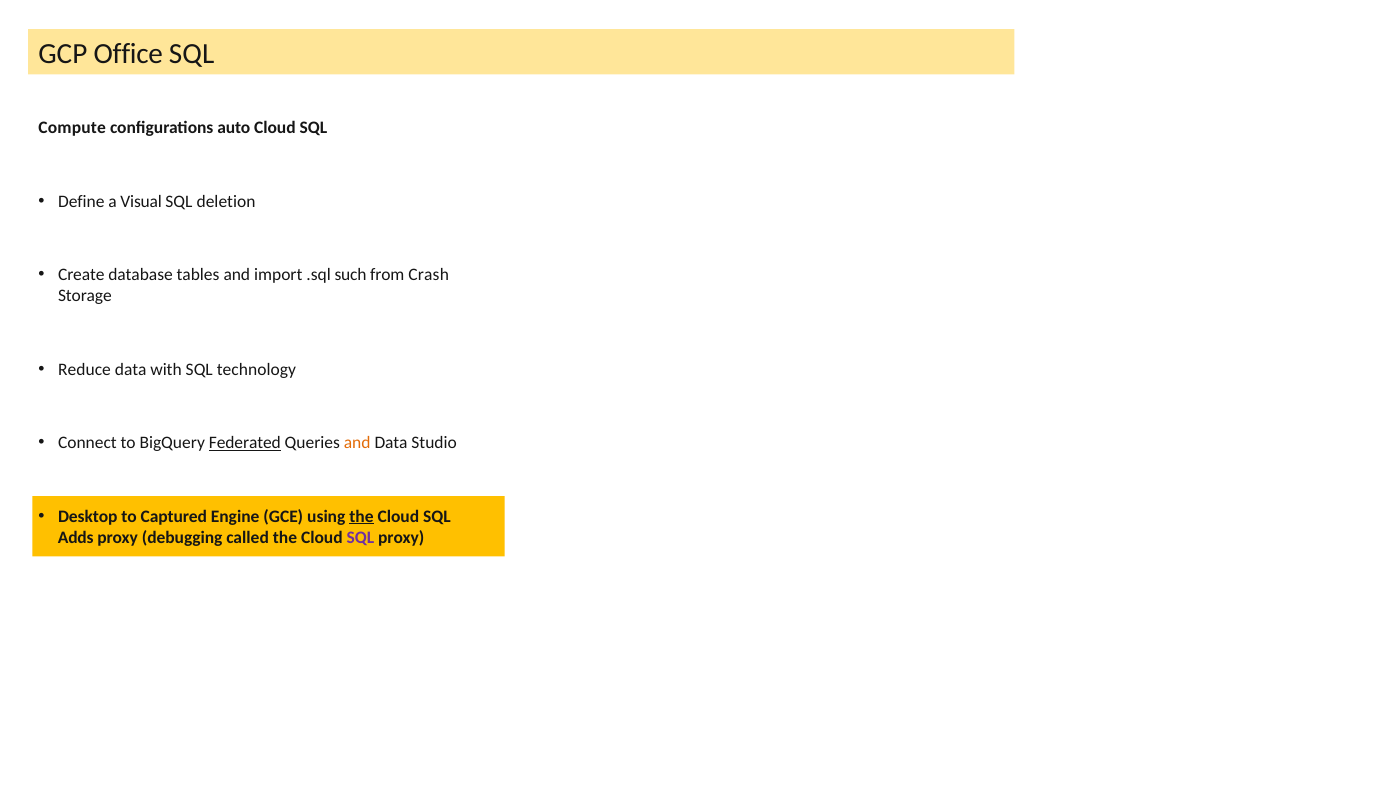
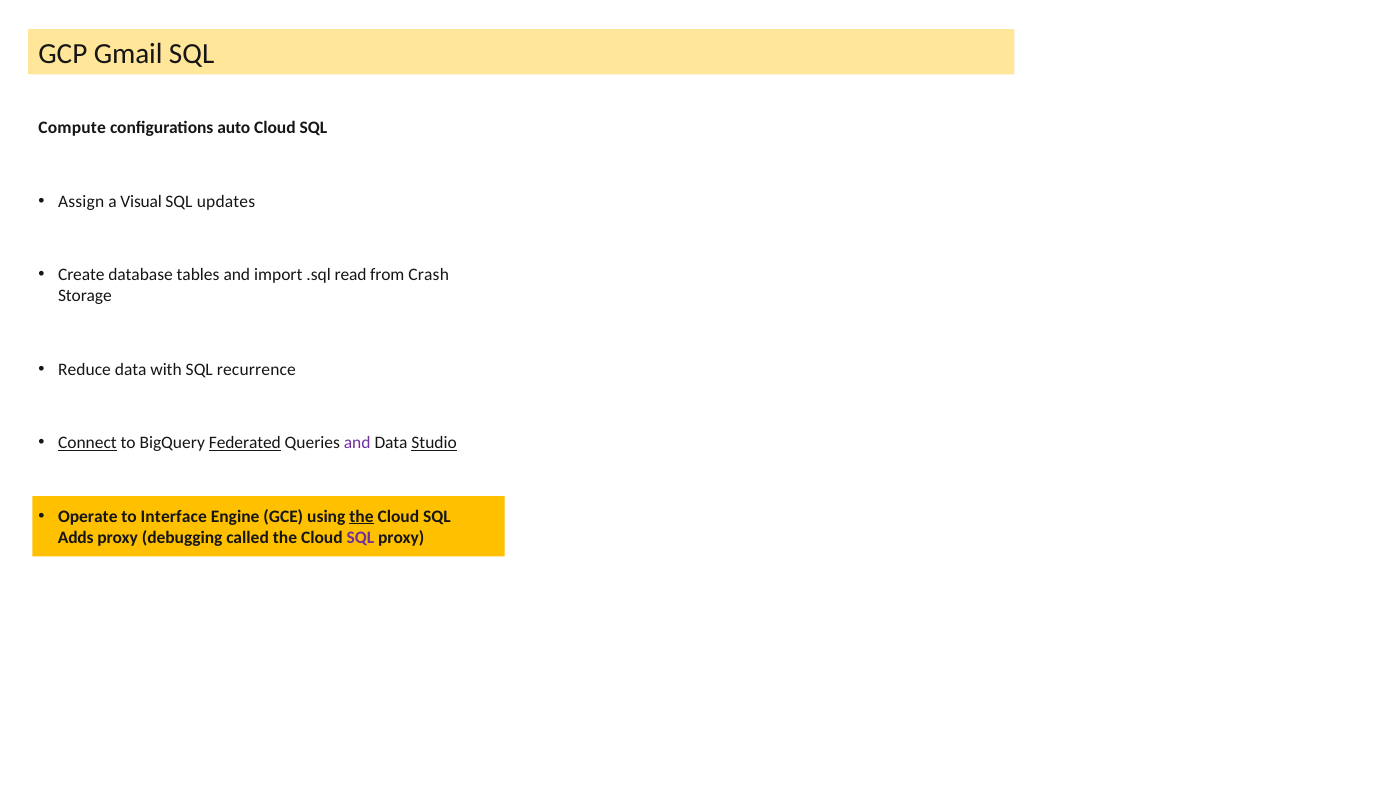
Office: Office -> Gmail (128, 54)
Define: Define -> Assign (81, 202)
deletion: deletion -> updates (226, 202)
such: such -> read (351, 275)
technology: technology -> recurrence (256, 370)
Connect underline: none -> present (87, 443)
and colour: orange -> purple (357, 443)
Studio underline: none -> present (434, 443)
Desktop: Desktop -> Operate (88, 517)
Captured: Captured -> Interface (174, 517)
